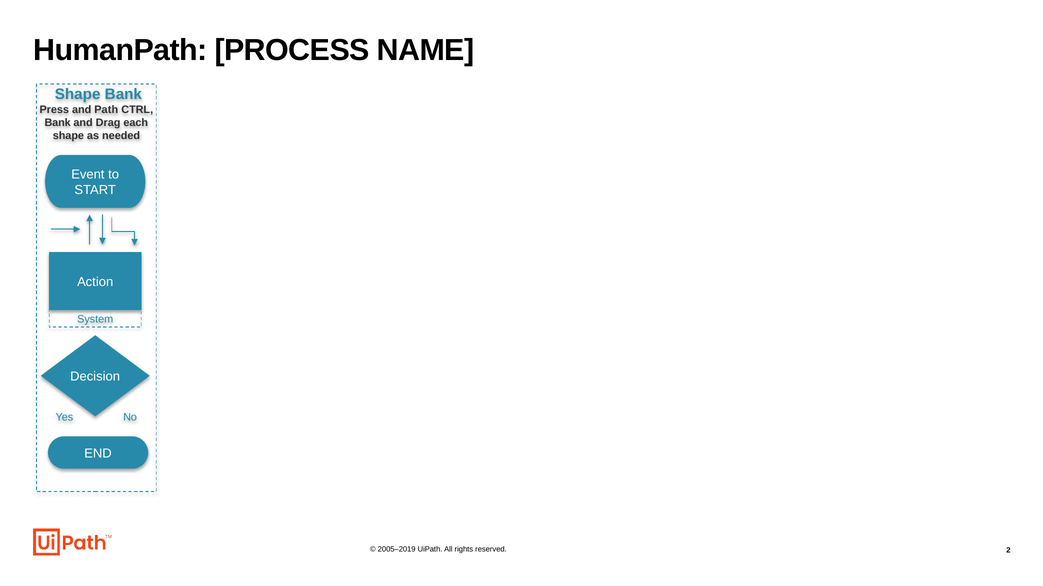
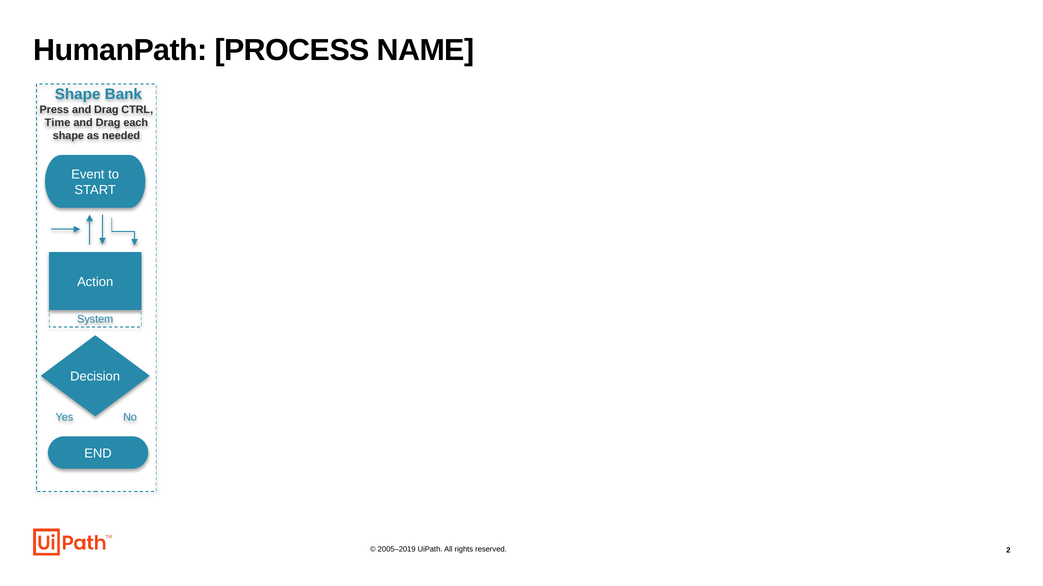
Press and Path: Path -> Drag (106, 110)
Bank: Bank -> Time (58, 123)
